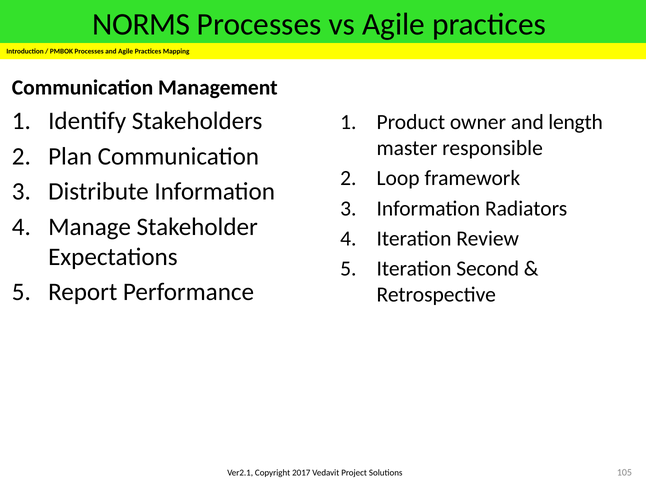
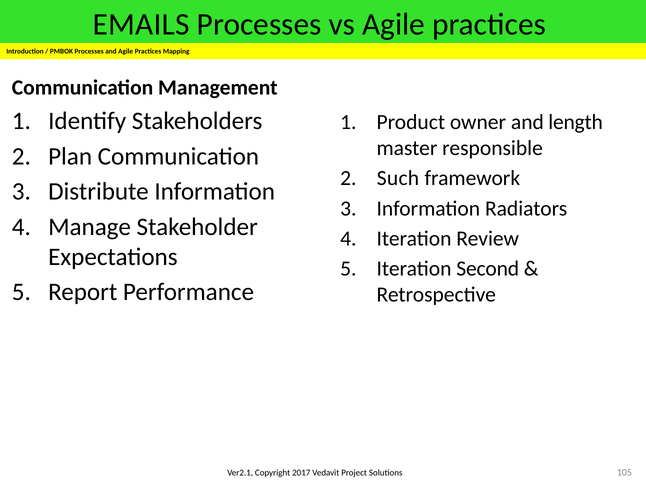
NORMS: NORMS -> EMAILS (141, 24)
Loop: Loop -> Such (398, 178)
